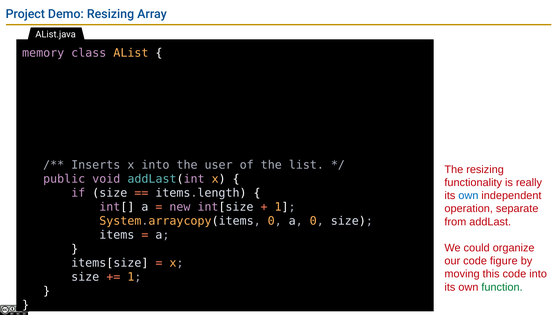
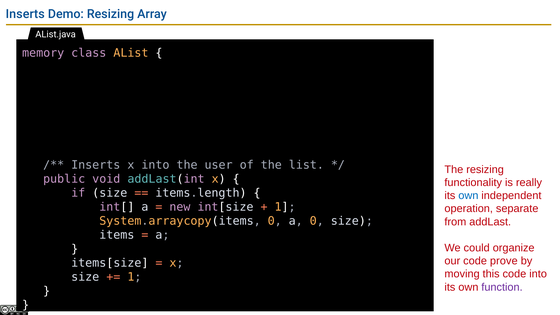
Project: Project -> Inserts (25, 14)
figure: figure -> prove (504, 261)
function colour: green -> purple (502, 287)
